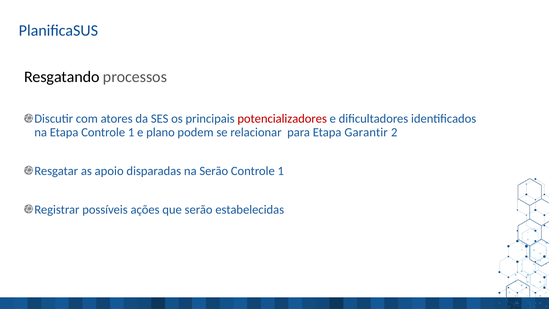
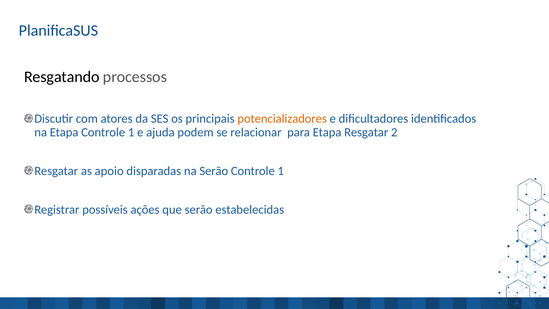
potencializadores colour: red -> orange (282, 119)
plano: plano -> ajuda (160, 132)
Etapa Garantir: Garantir -> Resgatar (366, 132)
